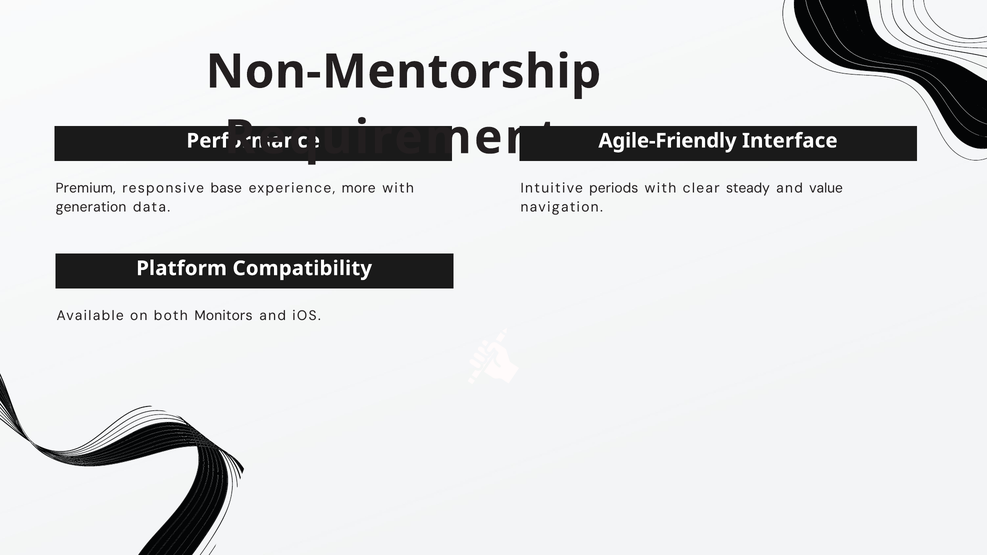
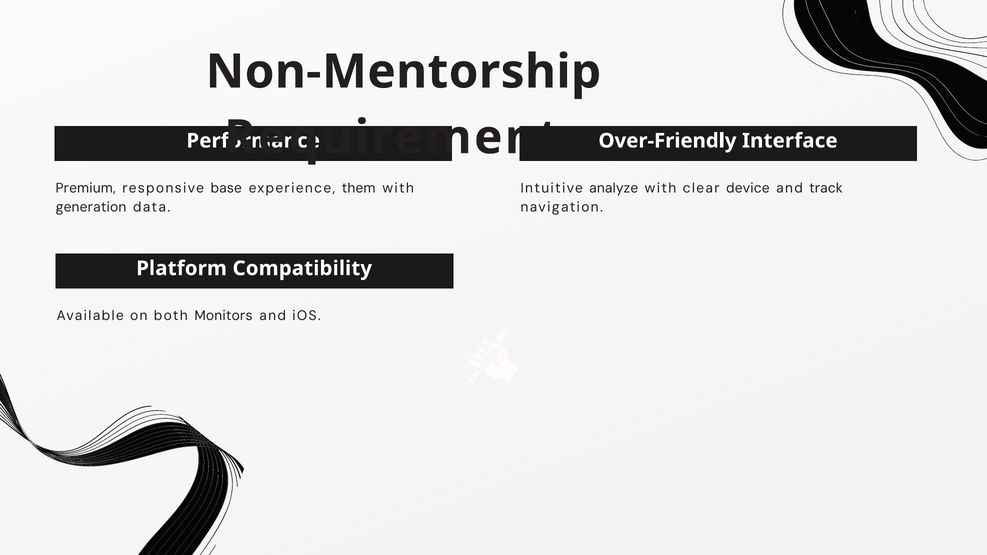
Agile-Friendly: Agile-Friendly -> Over-Friendly (667, 141)
more: more -> them (359, 188)
periods: periods -> analyze (614, 188)
steady: steady -> device (748, 188)
value: value -> track (826, 188)
